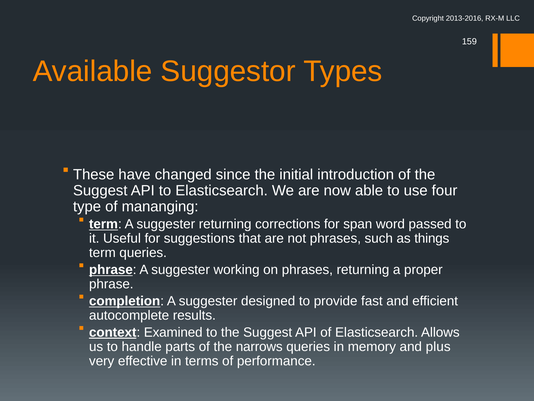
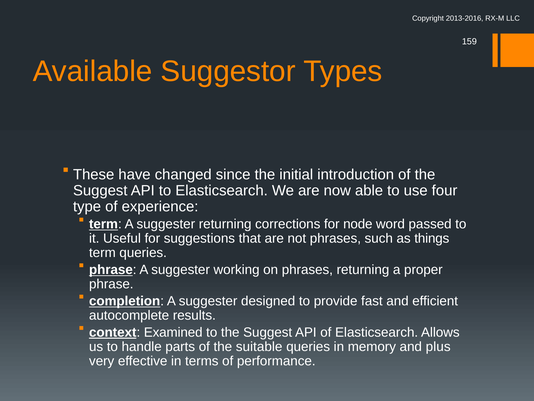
mananging: mananging -> experience (160, 206)
span: span -> node (358, 224)
narrows: narrows -> suitable (259, 346)
